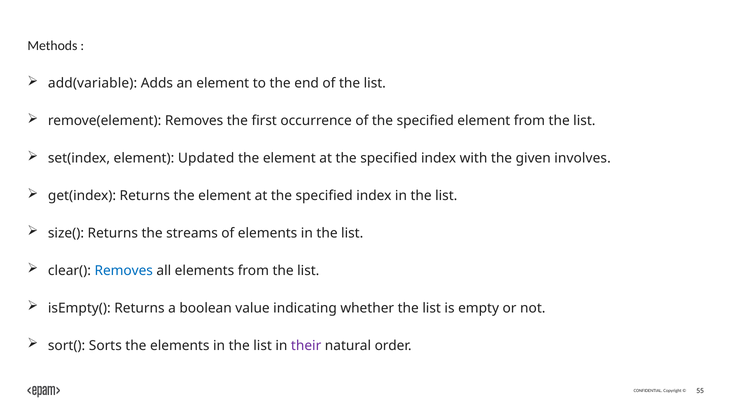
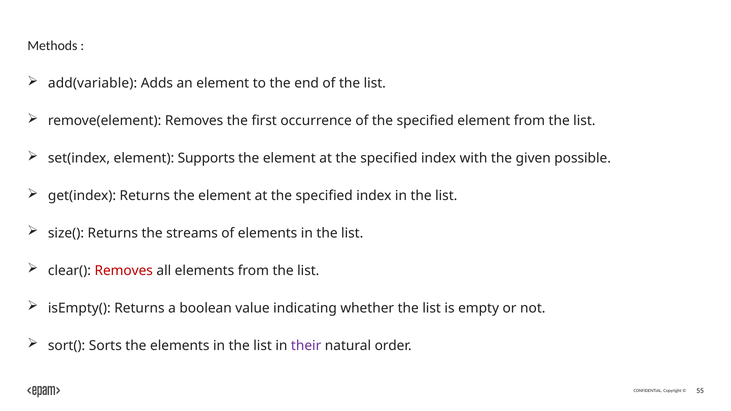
Updated: Updated -> Supports (206, 158)
involves: involves -> possible (583, 158)
Removes colour: blue -> red (124, 271)
